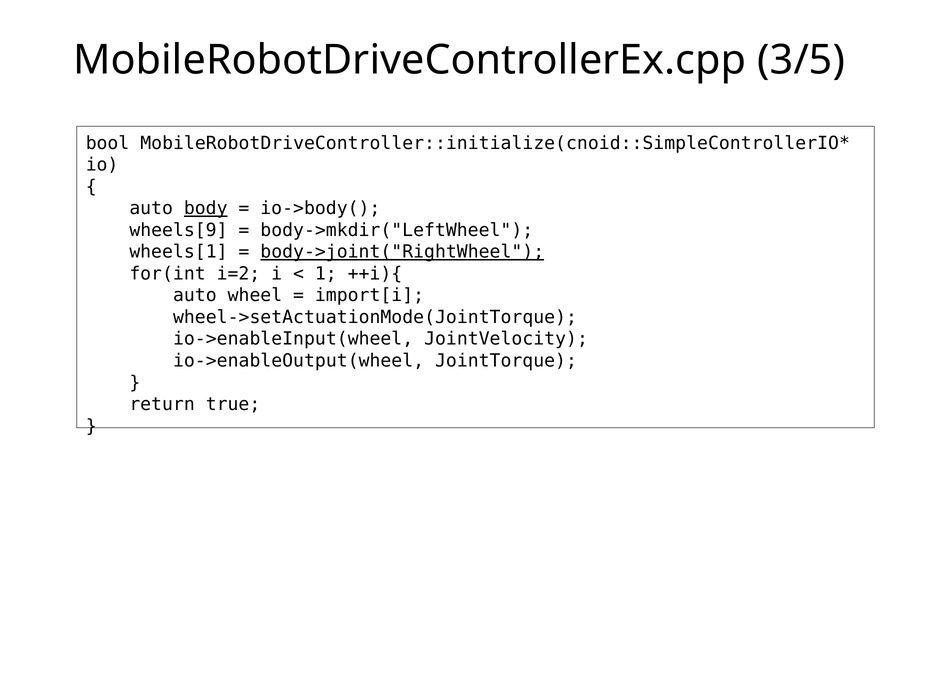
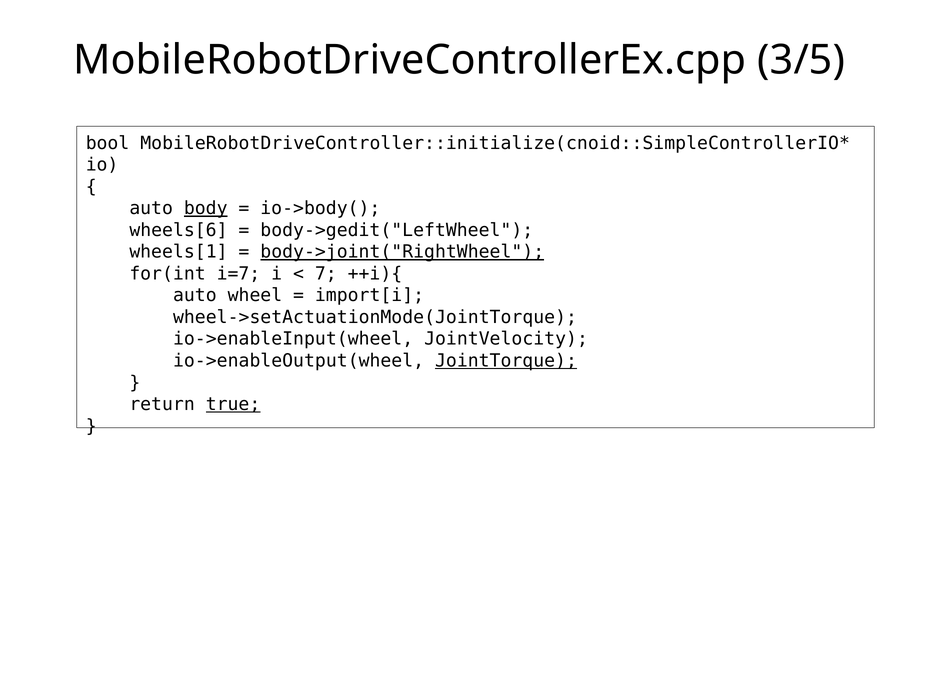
wheels[9: wheels[9 -> wheels[6 (178, 230)
body->mkdir("LeftWheel: body->mkdir("LeftWheel -> body->gedit("LeftWheel (397, 230)
i=2: i=2 -> i=7 (238, 273)
1: 1 -> 7 (326, 273)
JointTorque underline: none -> present (506, 360)
true underline: none -> present (233, 404)
